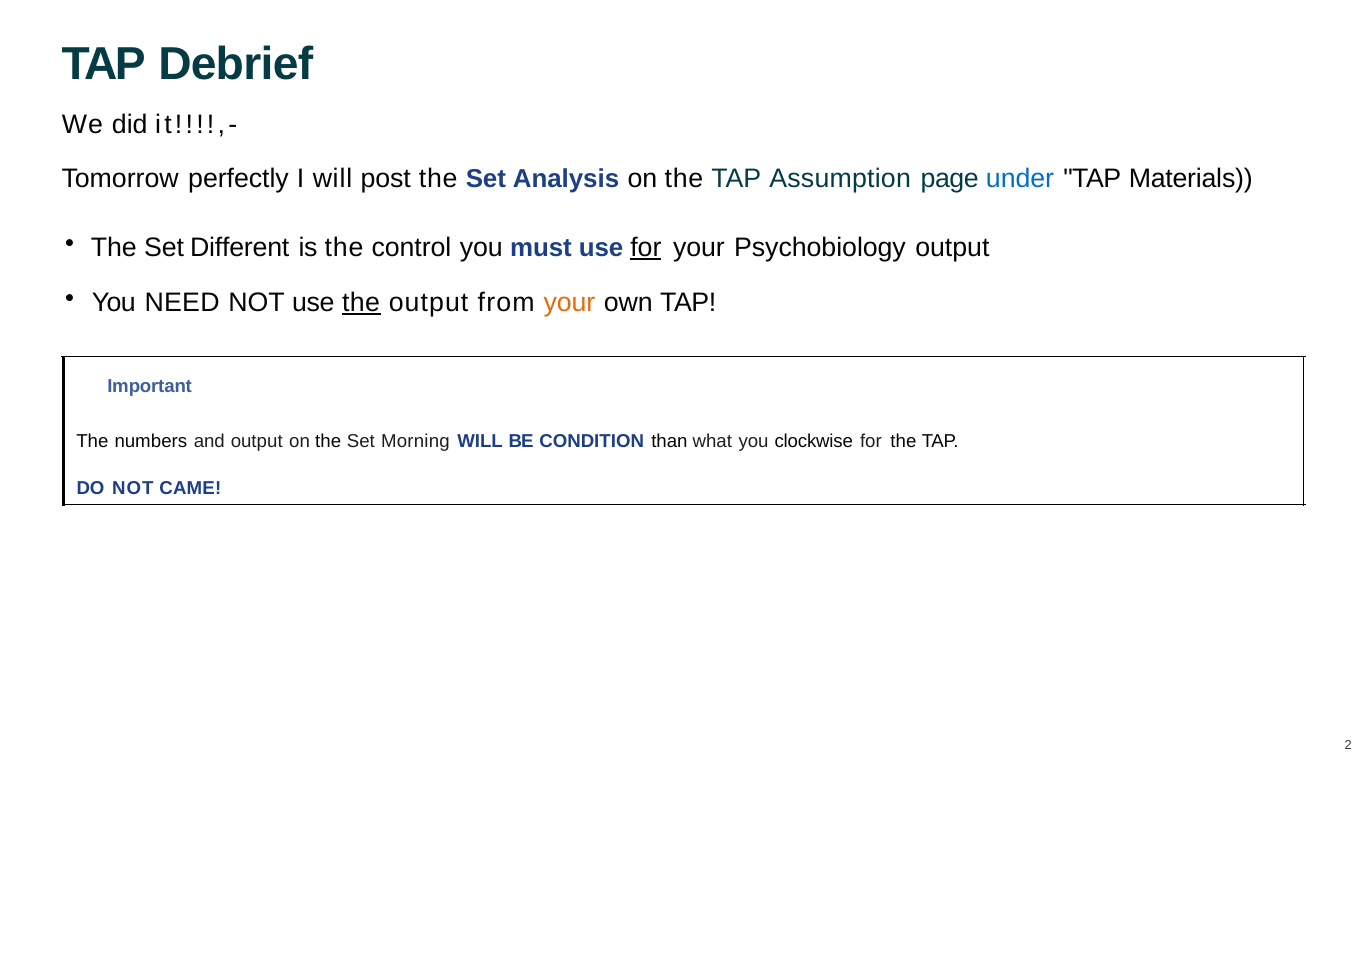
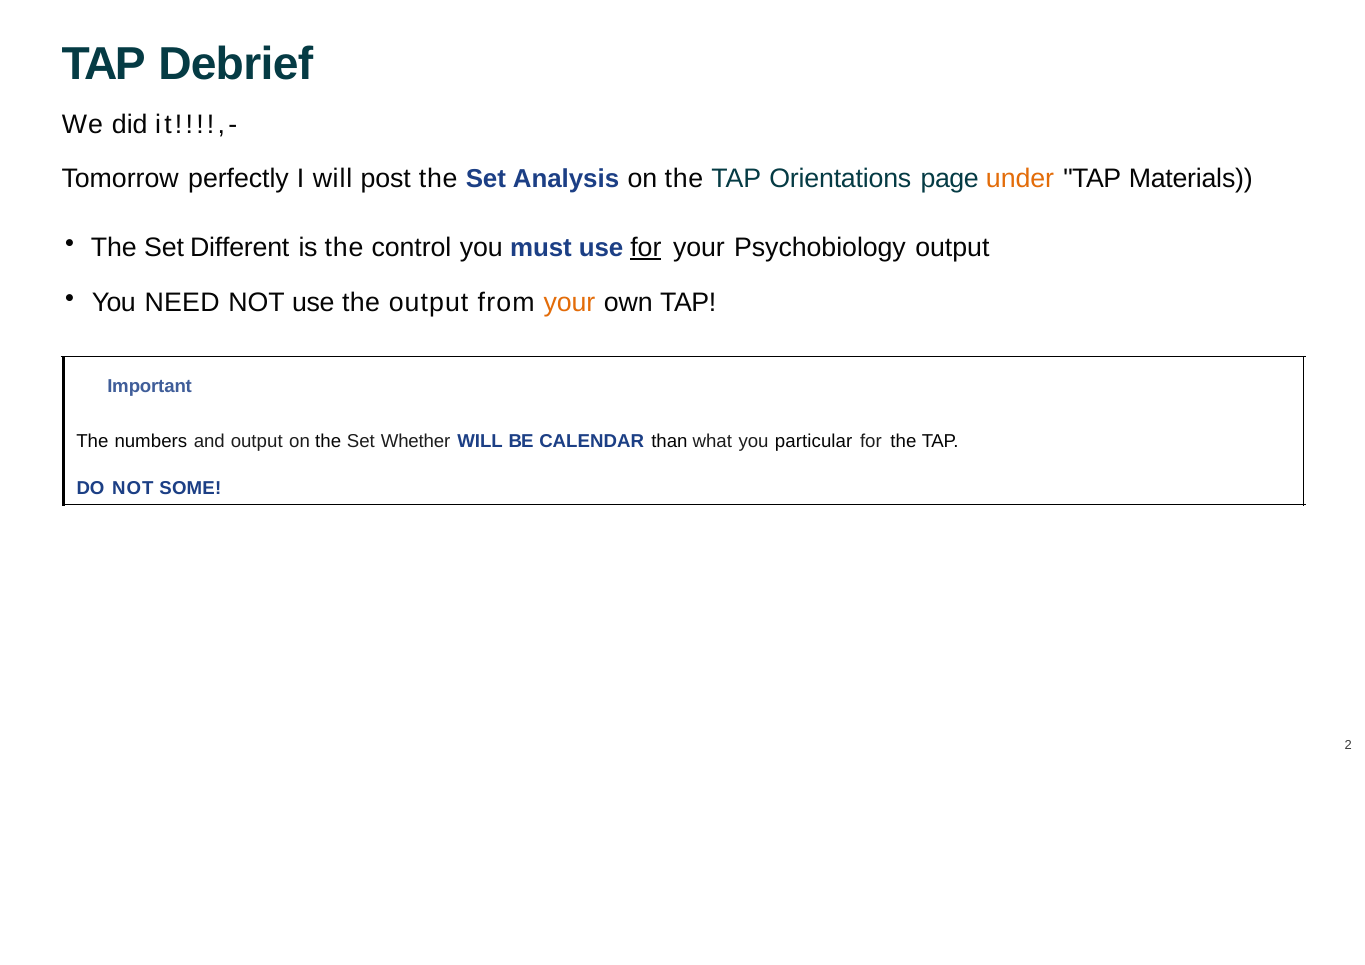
Assumption: Assumption -> Orientations (840, 179)
under colour: blue -> orange (1020, 179)
the underline: present -> none (361, 303)
Morning: Morning -> Whether (416, 442)
CONDITION: CONDITION -> CALENDAR (592, 442)
clockwise: clockwise -> particular (814, 442)
CAME: CAME -> SOME (190, 488)
